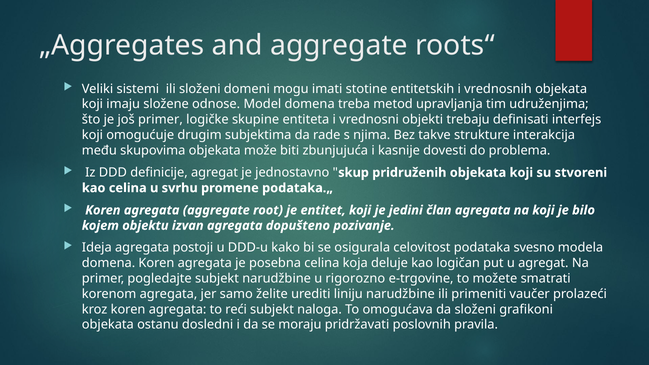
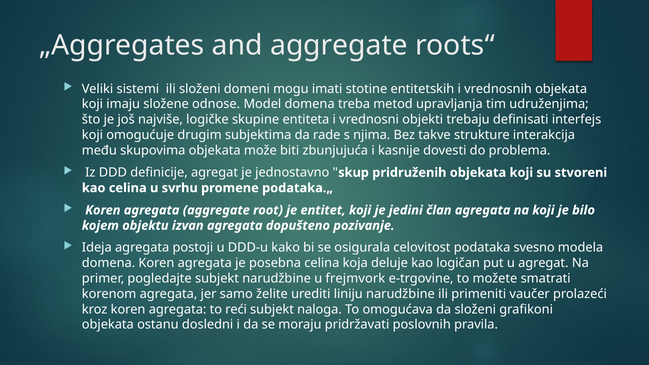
još primer: primer -> najviše (160, 120)
rigorozno: rigorozno -> frejmvork (355, 279)
